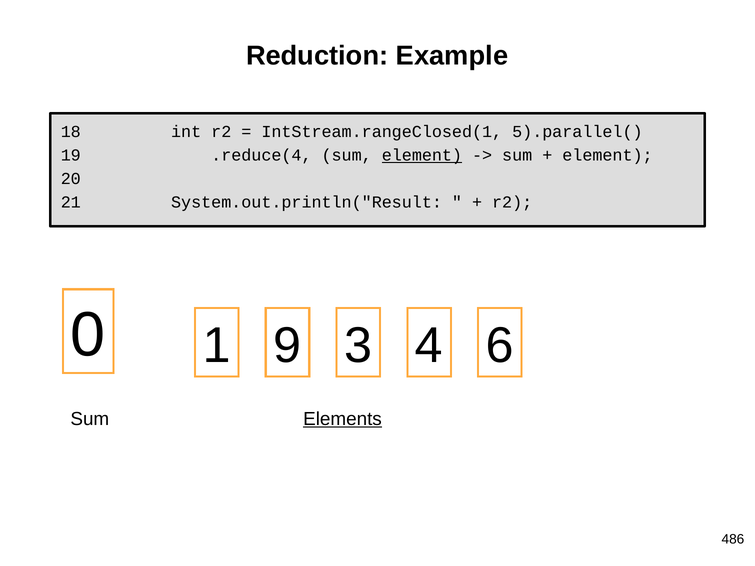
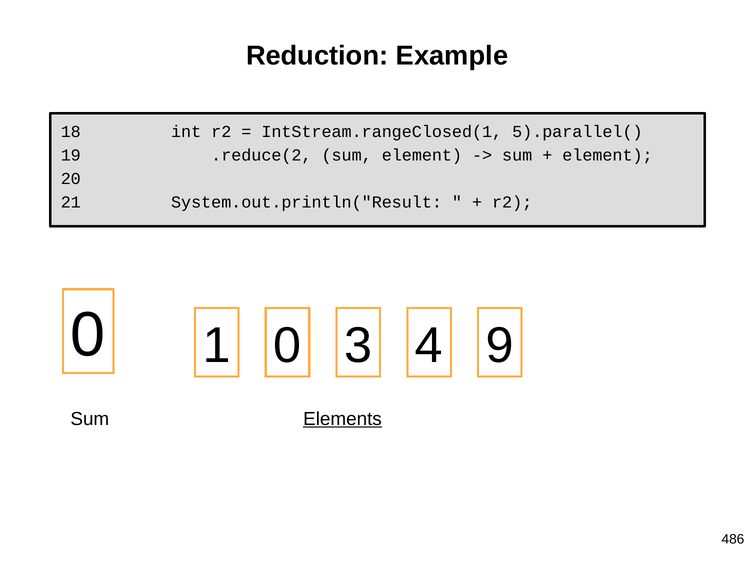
.reduce(4: .reduce(4 -> .reduce(2 (261, 155)
element underline: present -> none (422, 155)
1 9: 9 -> 0 (287, 346)
6: 6 -> 9 (500, 346)
